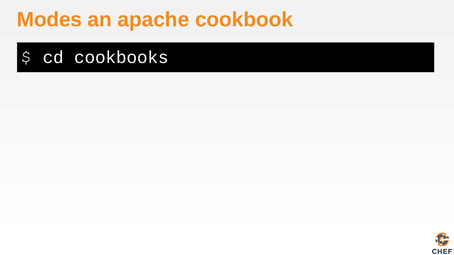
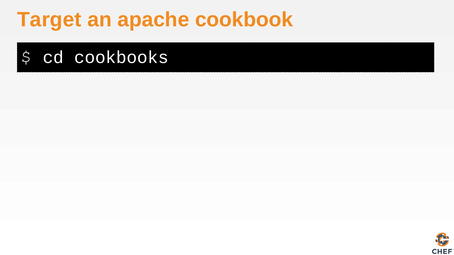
Modes: Modes -> Target (49, 20)
